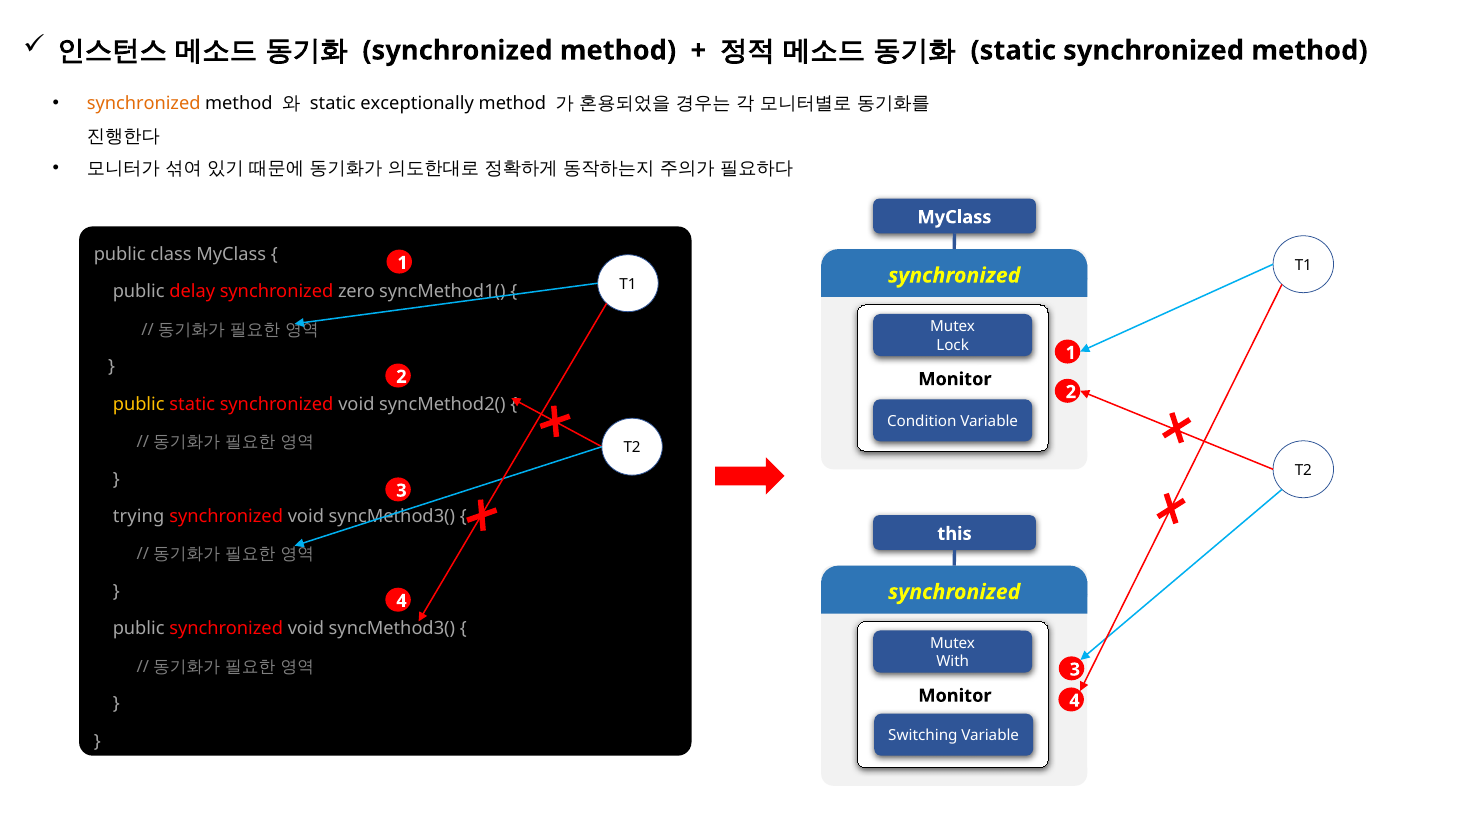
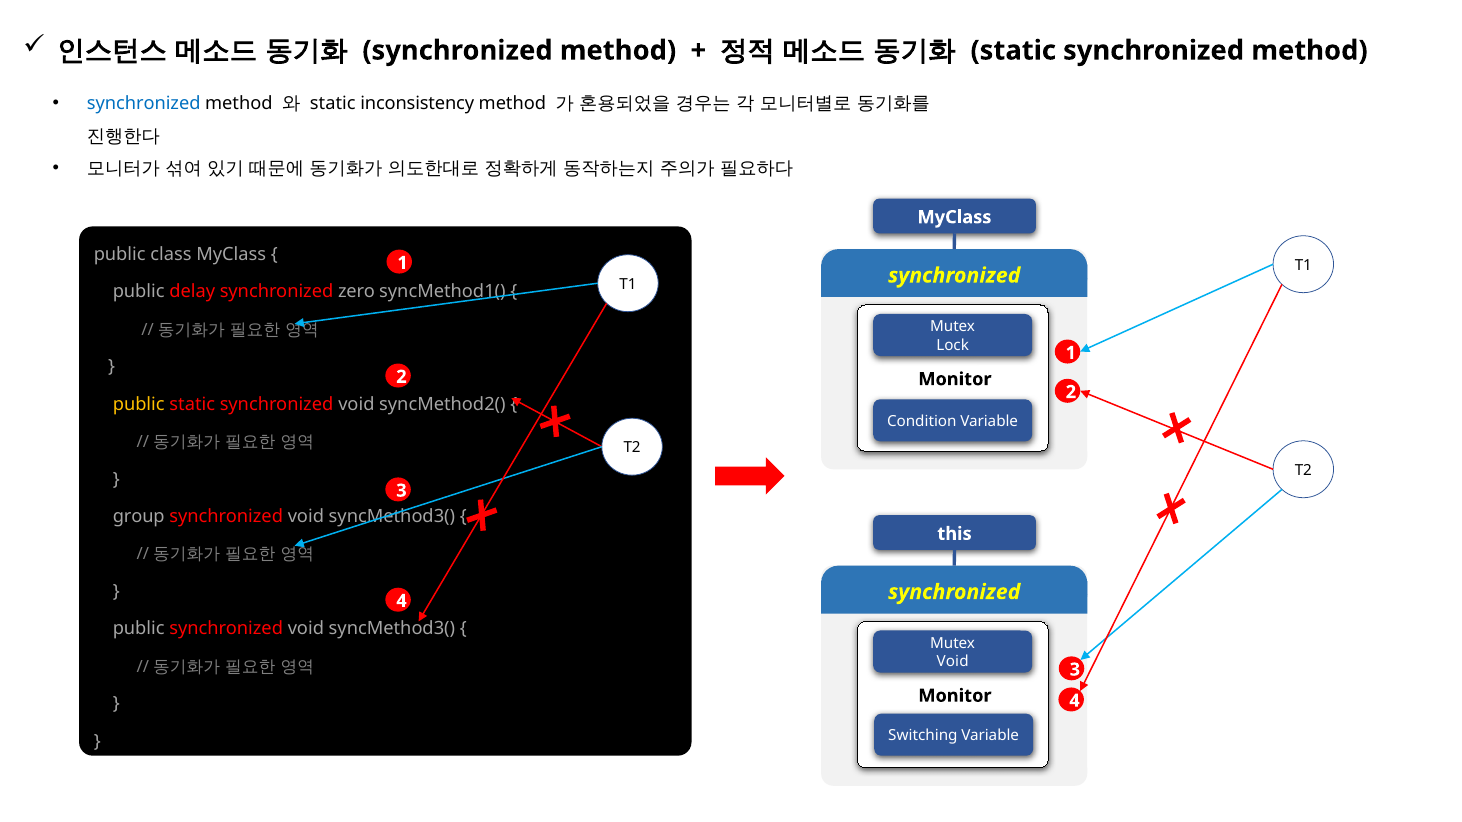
synchronized colour: orange -> blue (144, 103)
exceptionally: exceptionally -> inconsistency (417, 103)
trying: trying -> group (139, 517)
With: With -> Void (953, 662)
